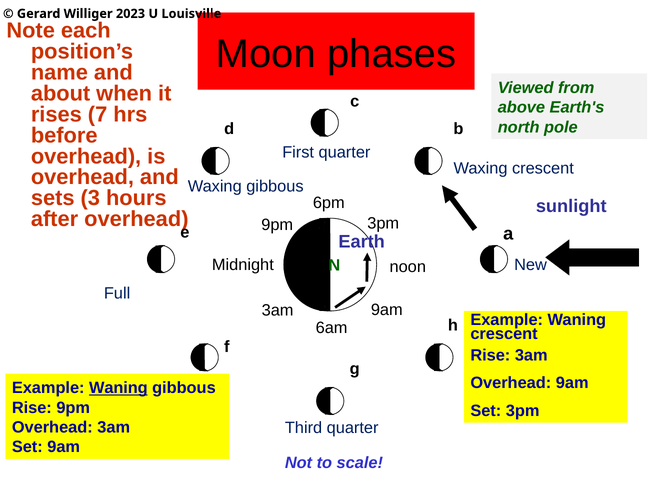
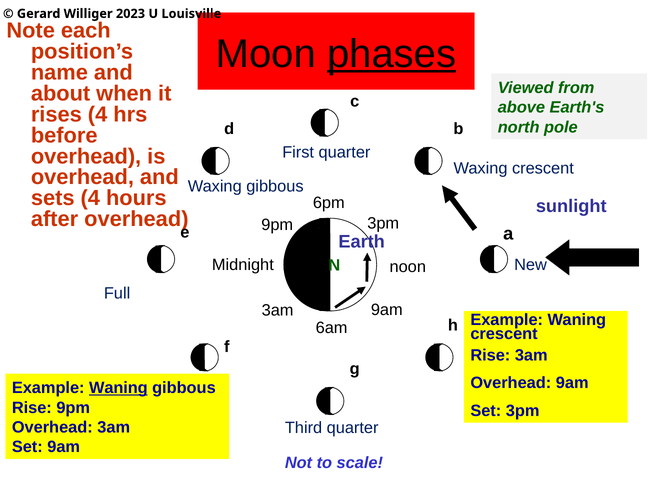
phases underline: none -> present (392, 54)
rises 7: 7 -> 4 (98, 114)
sets 3: 3 -> 4 (90, 198)
